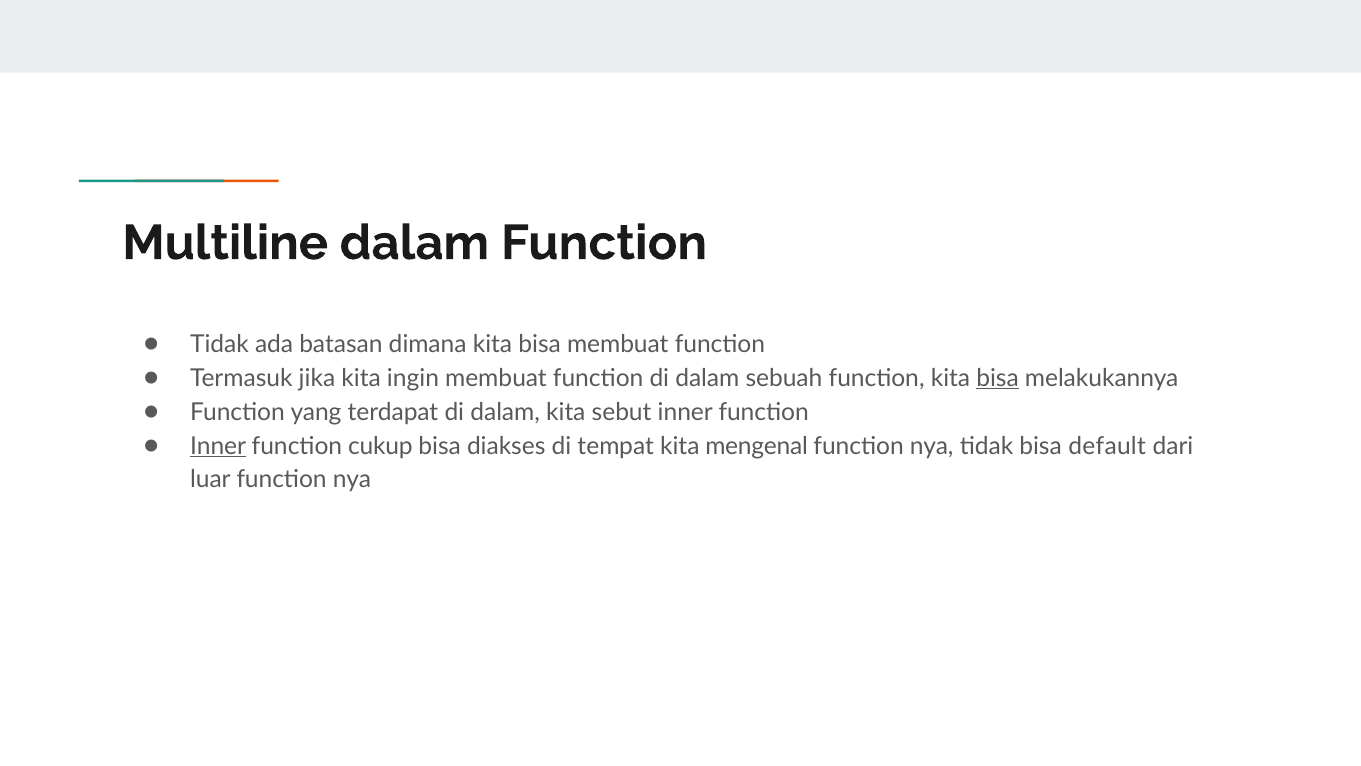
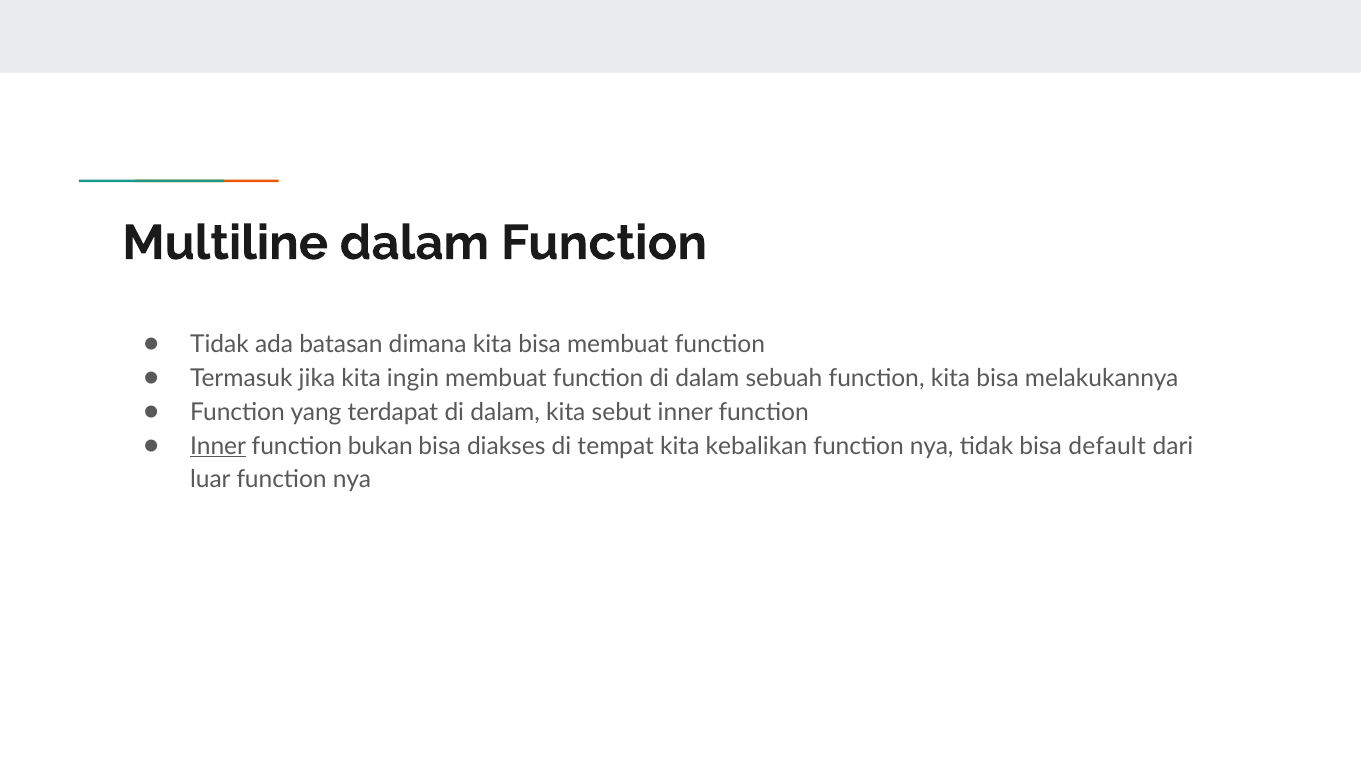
bisa underline: present -> none (998, 378)
cukup: cukup -> bukan (380, 446)
mengenal: mengenal -> kebalikan (757, 446)
